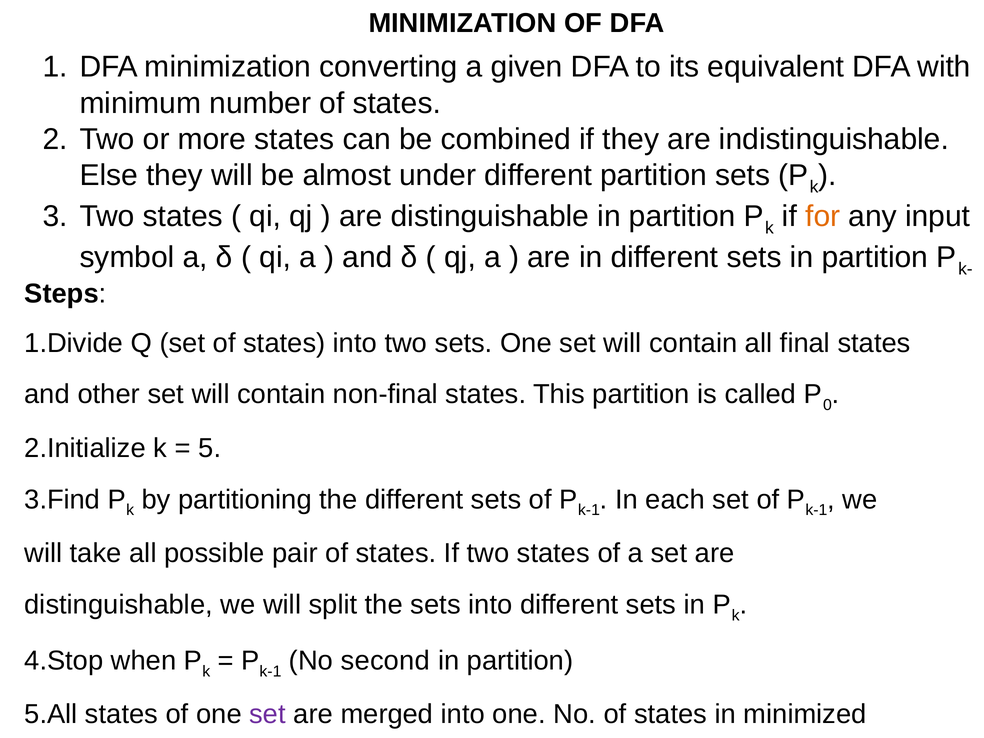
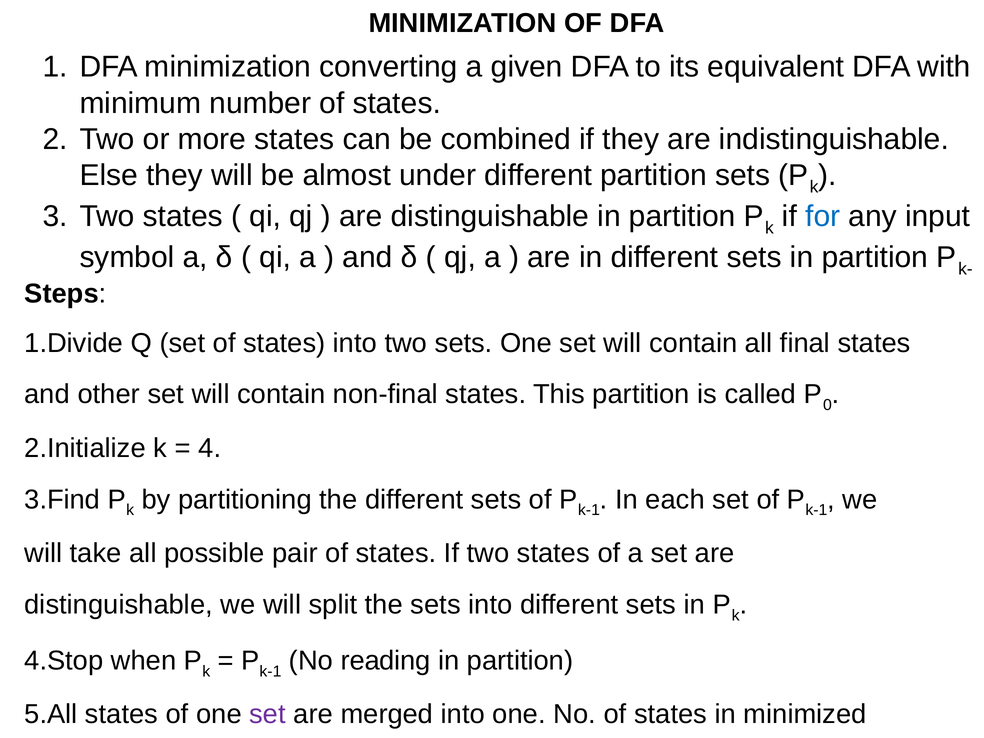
for colour: orange -> blue (823, 216)
5: 5 -> 4 (210, 448)
second: second -> reading (386, 661)
